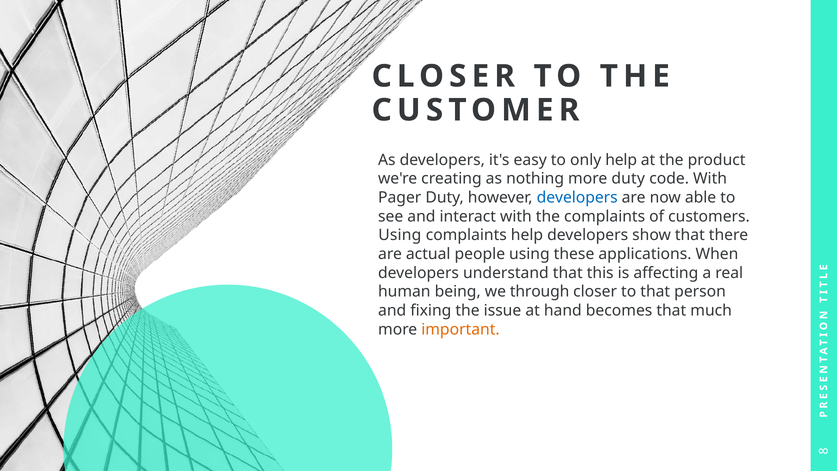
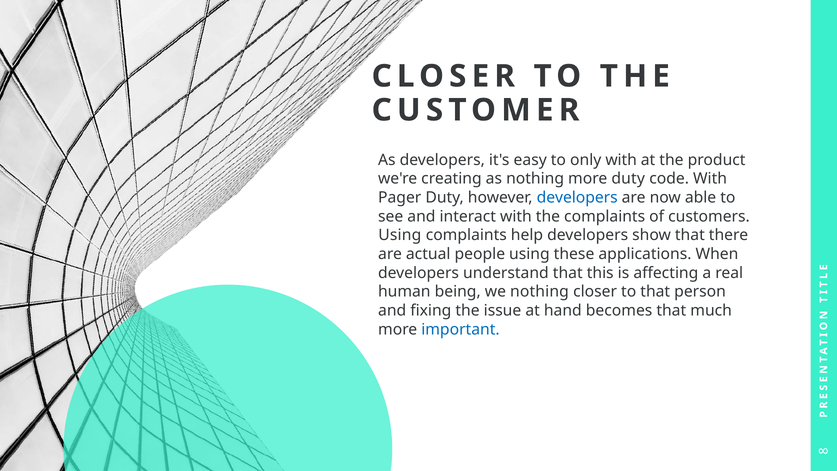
only help: help -> with (621, 160)
we through: through -> nothing (539, 292)
important colour: orange -> blue (460, 329)
